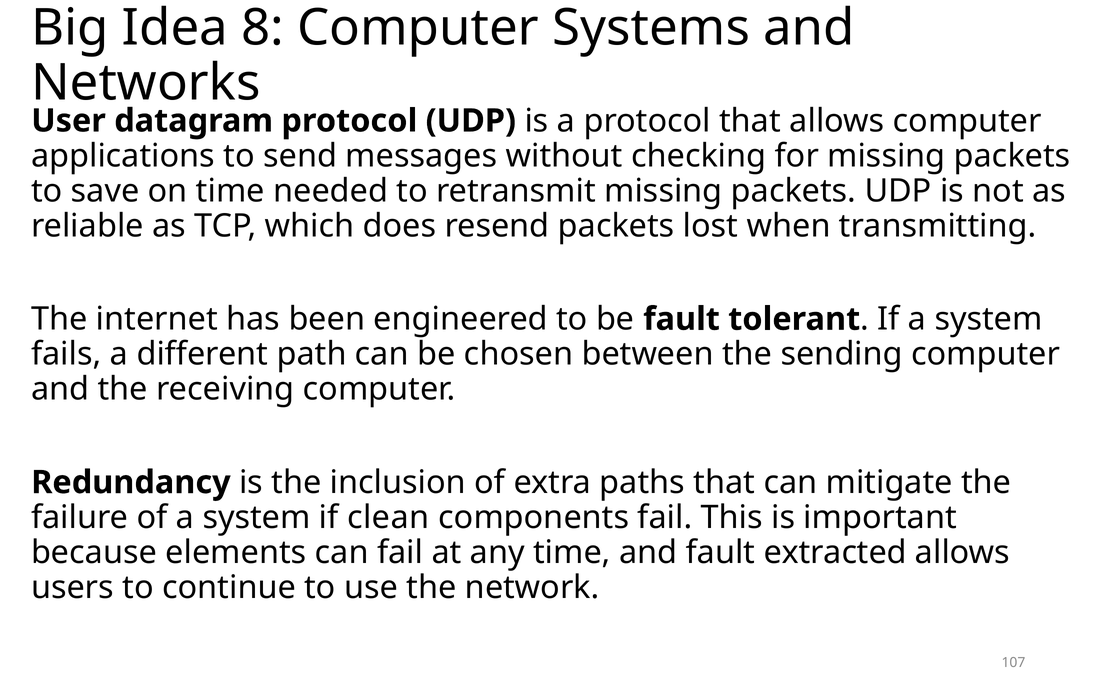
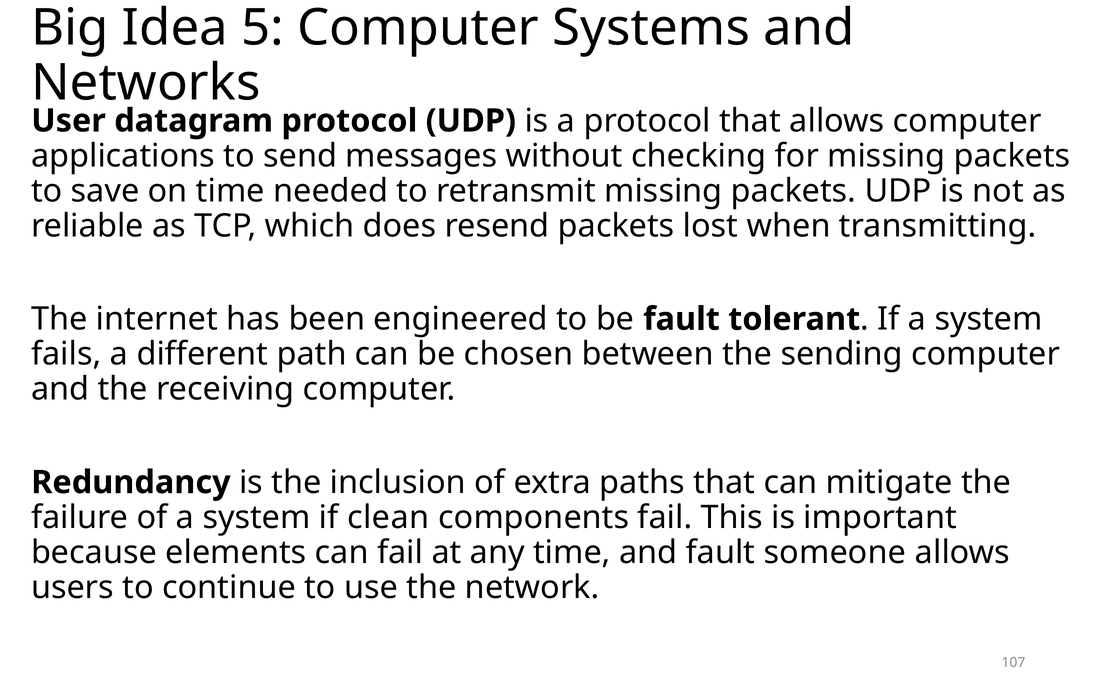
8: 8 -> 5 (263, 28)
extracted: extracted -> someone (835, 553)
